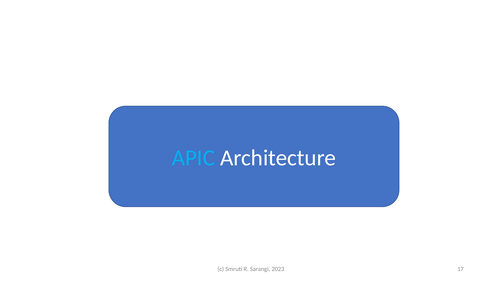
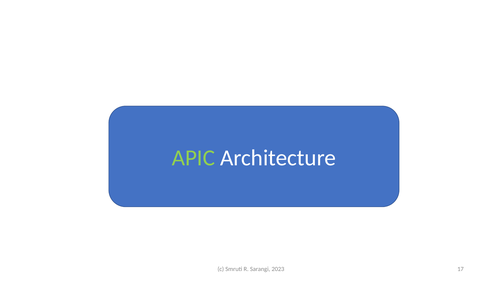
APIC colour: light blue -> light green (193, 158)
